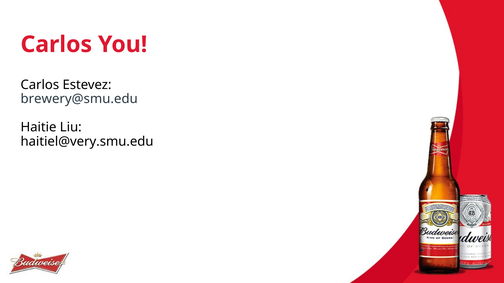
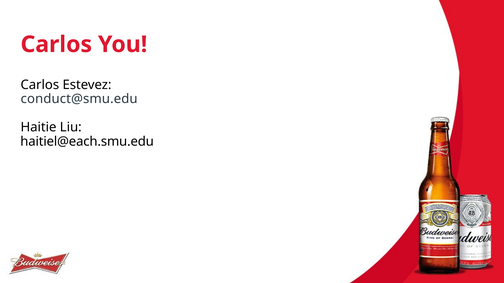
brewery@smu.edu: brewery@smu.edu -> conduct@smu.edu (79, 99)
haitiel@very.smu.edu: haitiel@very.smu.edu -> haitiel@each.smu.edu (87, 142)
